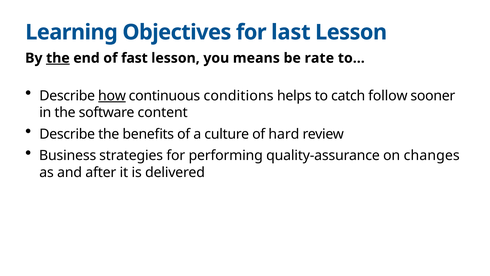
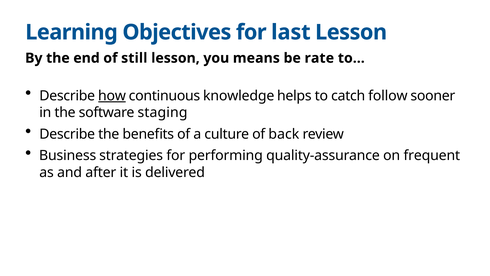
the underline: present -> none (58, 58)
fast: fast -> still (134, 58)
conditions: conditions -> knowledge (239, 96)
content: content -> staging (162, 113)
hard: hard -> back (284, 134)
changes: changes -> frequent (432, 155)
